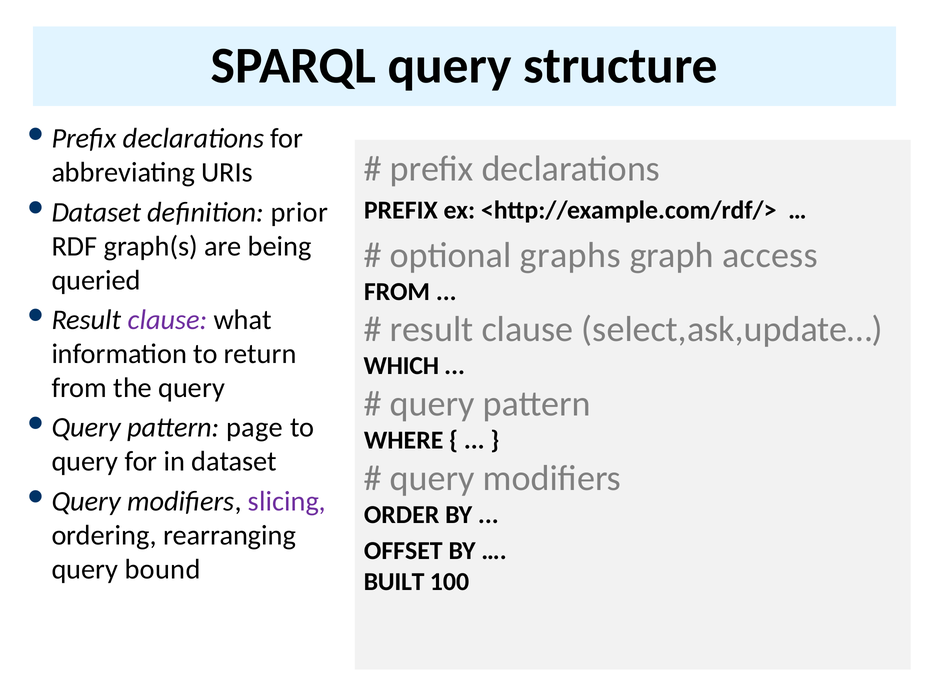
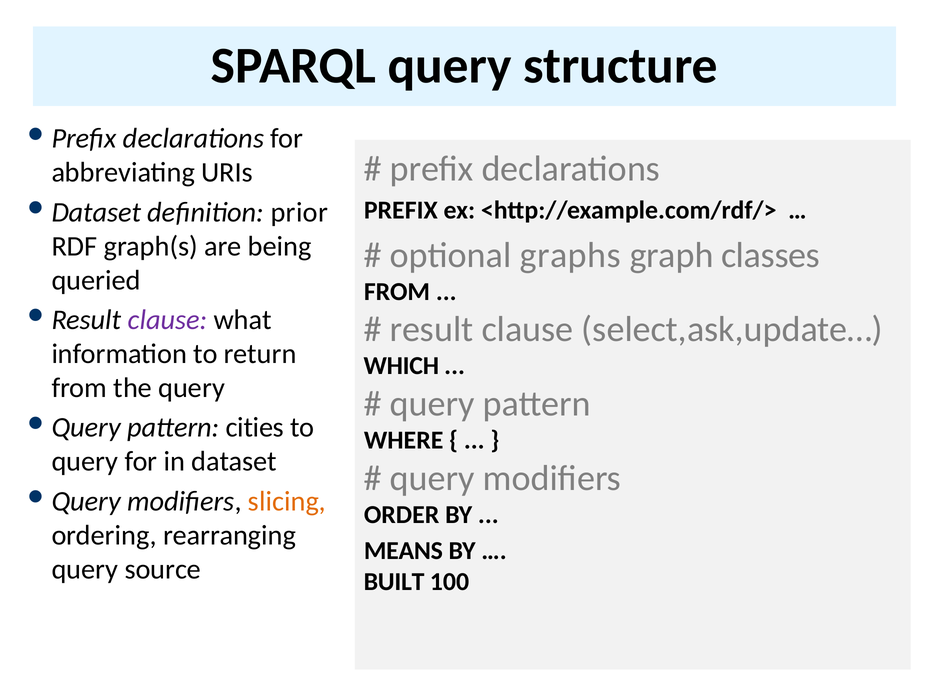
access: access -> classes (771, 256)
page: page -> cities (255, 428)
slicing colour: purple -> orange (287, 502)
OFFSET: OFFSET -> MEANS (403, 551)
bound: bound -> source (163, 570)
